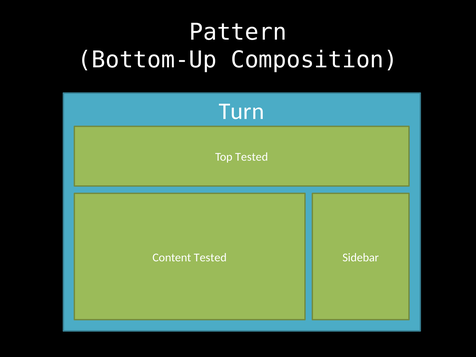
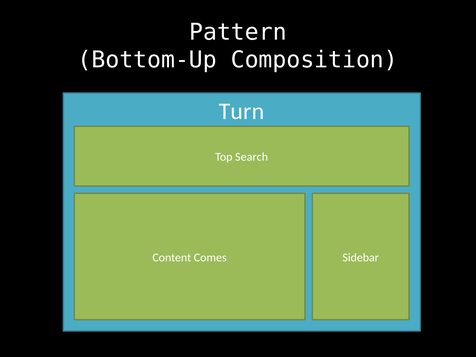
Top Tested: Tested -> Search (252, 157)
Content Tested: Tested -> Comes (210, 257)
